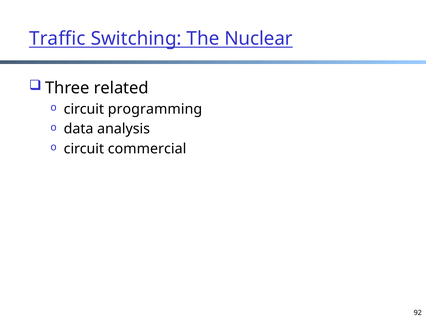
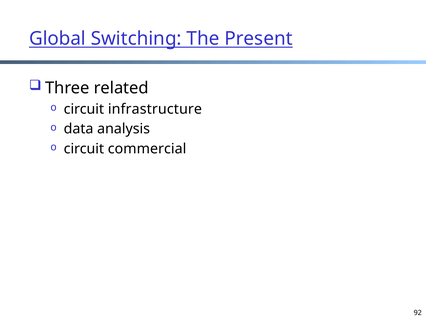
Traffic: Traffic -> Global (57, 39)
Nuclear: Nuclear -> Present (258, 39)
programming: programming -> infrastructure (155, 109)
